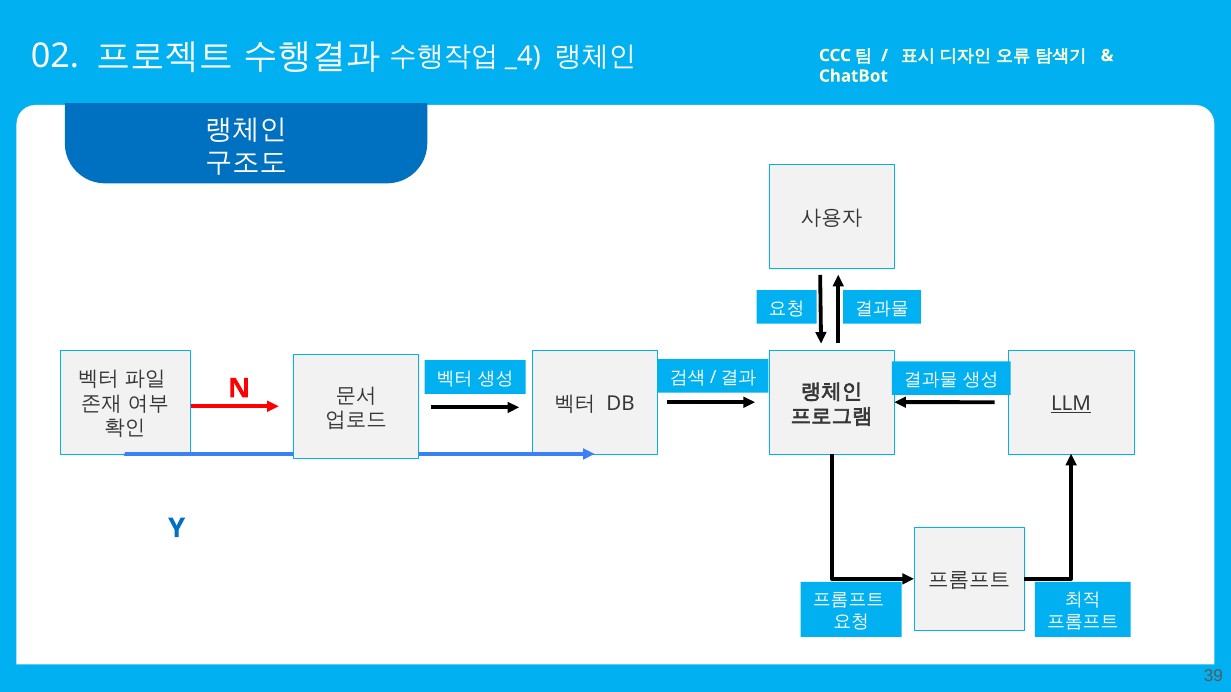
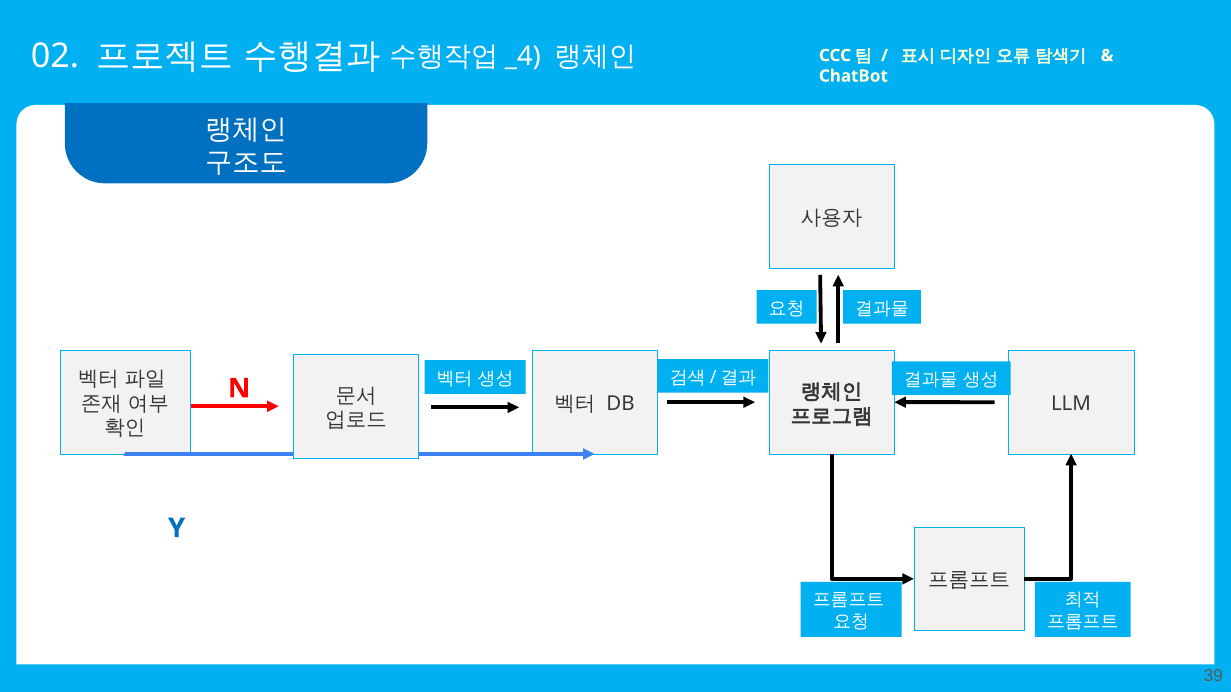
LLM underline: present -> none (1071, 404)
